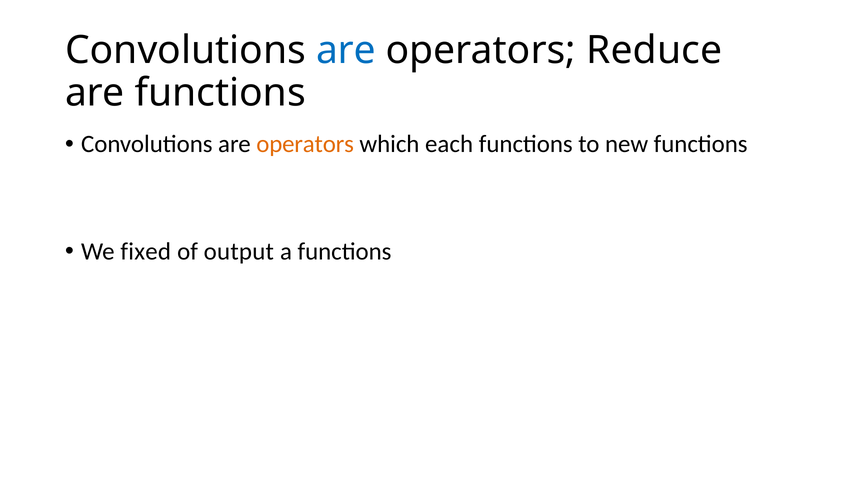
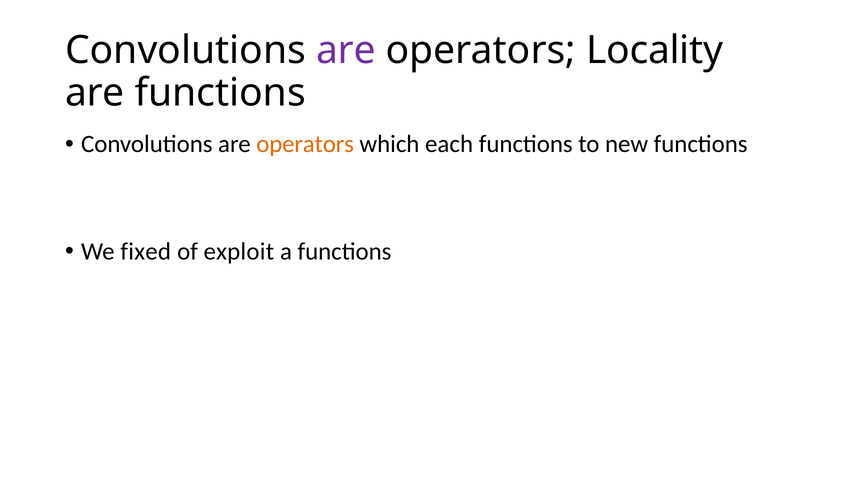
are colour: blue -> purple (346, 51)
Reduce: Reduce -> Locality (655, 51)
output: output -> exploit (239, 252)
